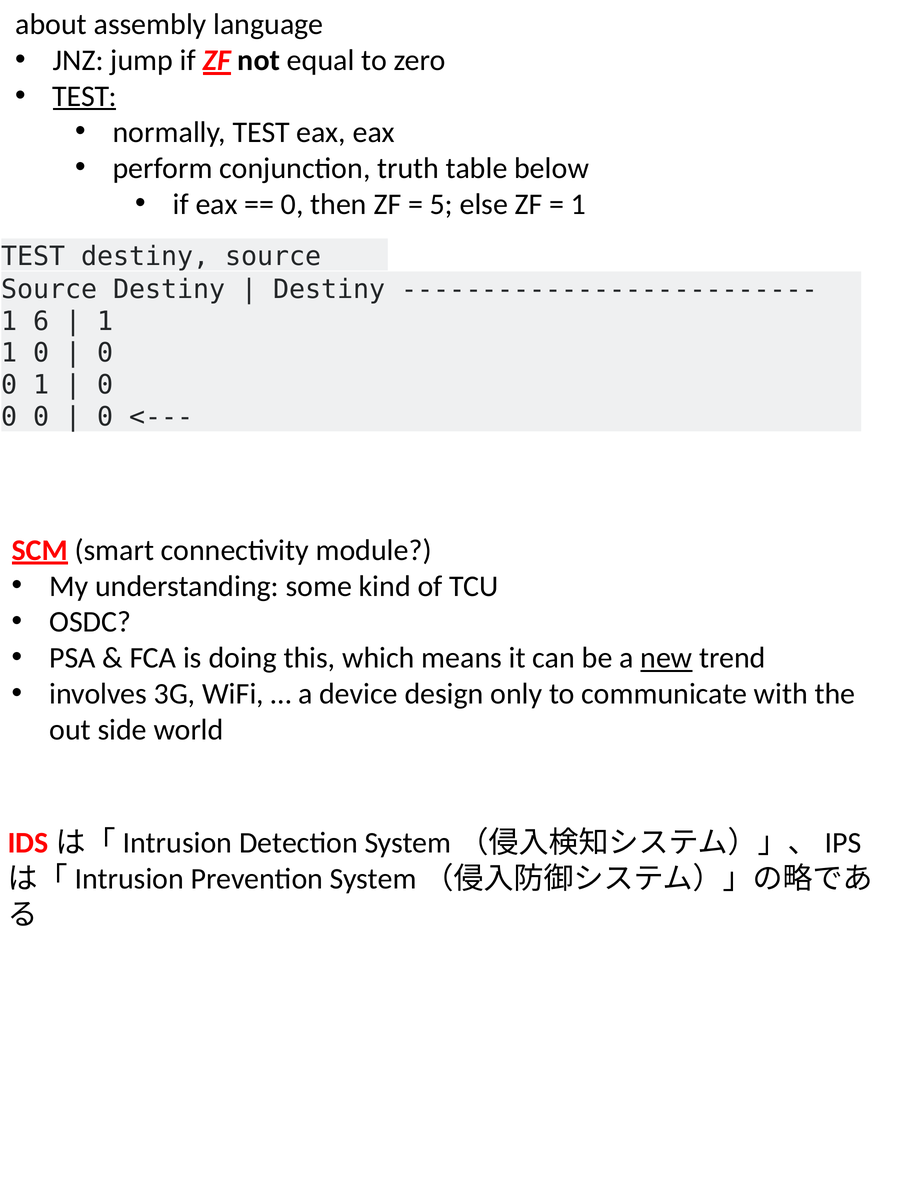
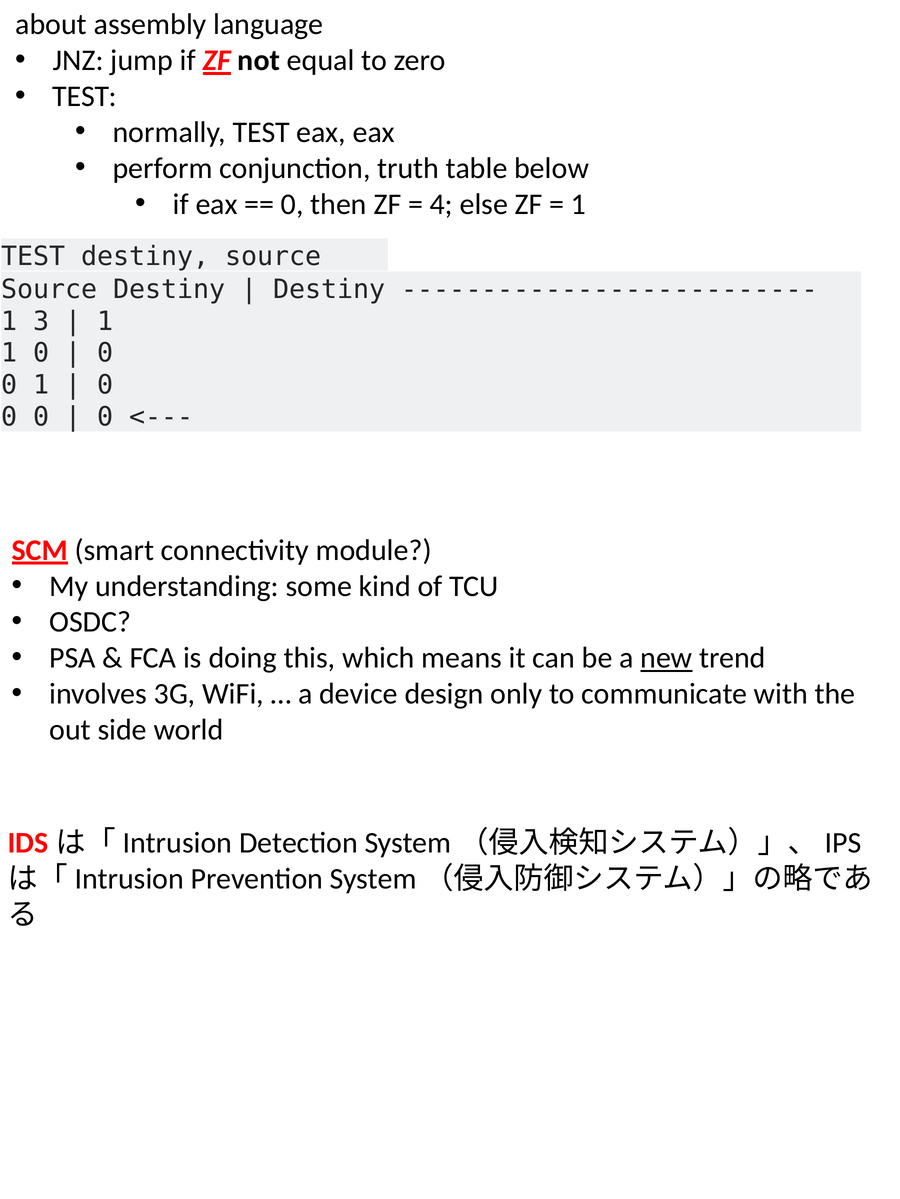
TEST underline: present -> none (85, 96)
5: 5 -> 4 (441, 204)
6: 6 -> 3 (41, 321)
